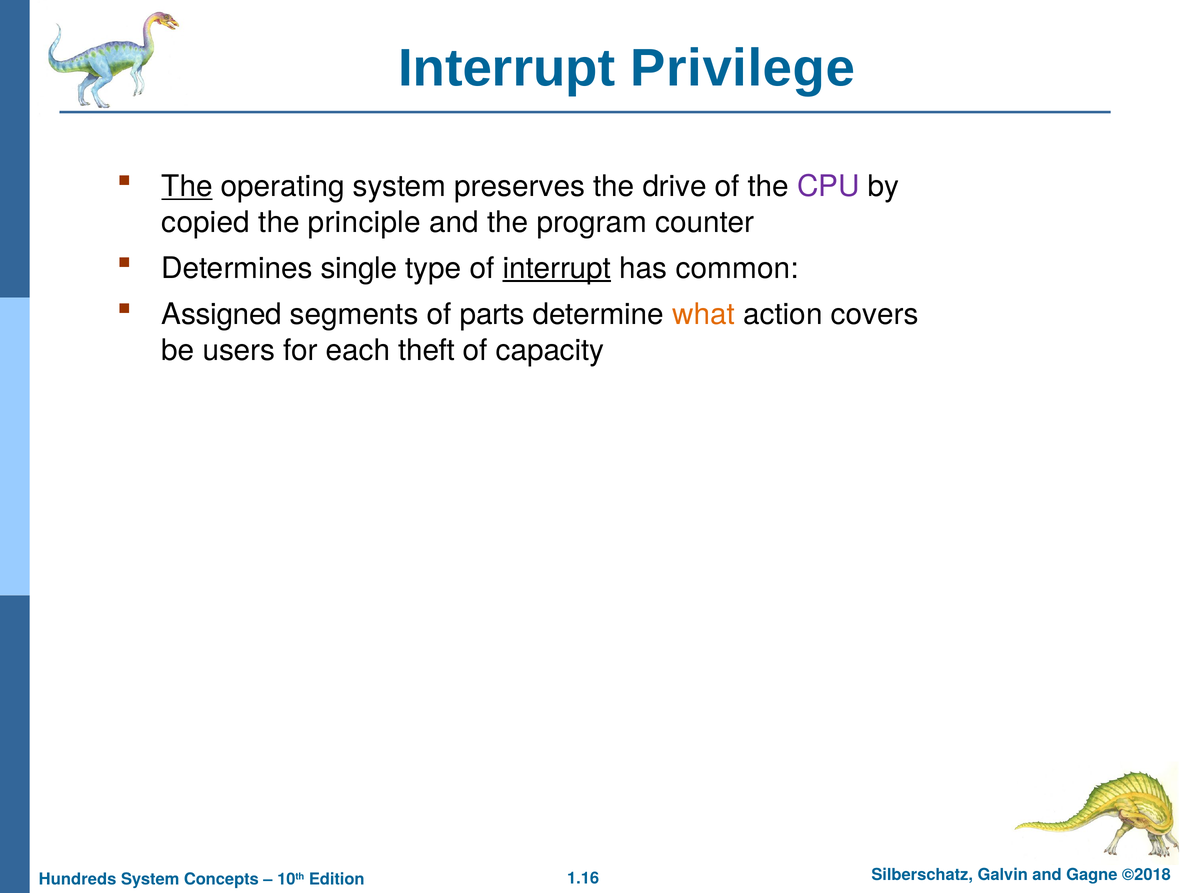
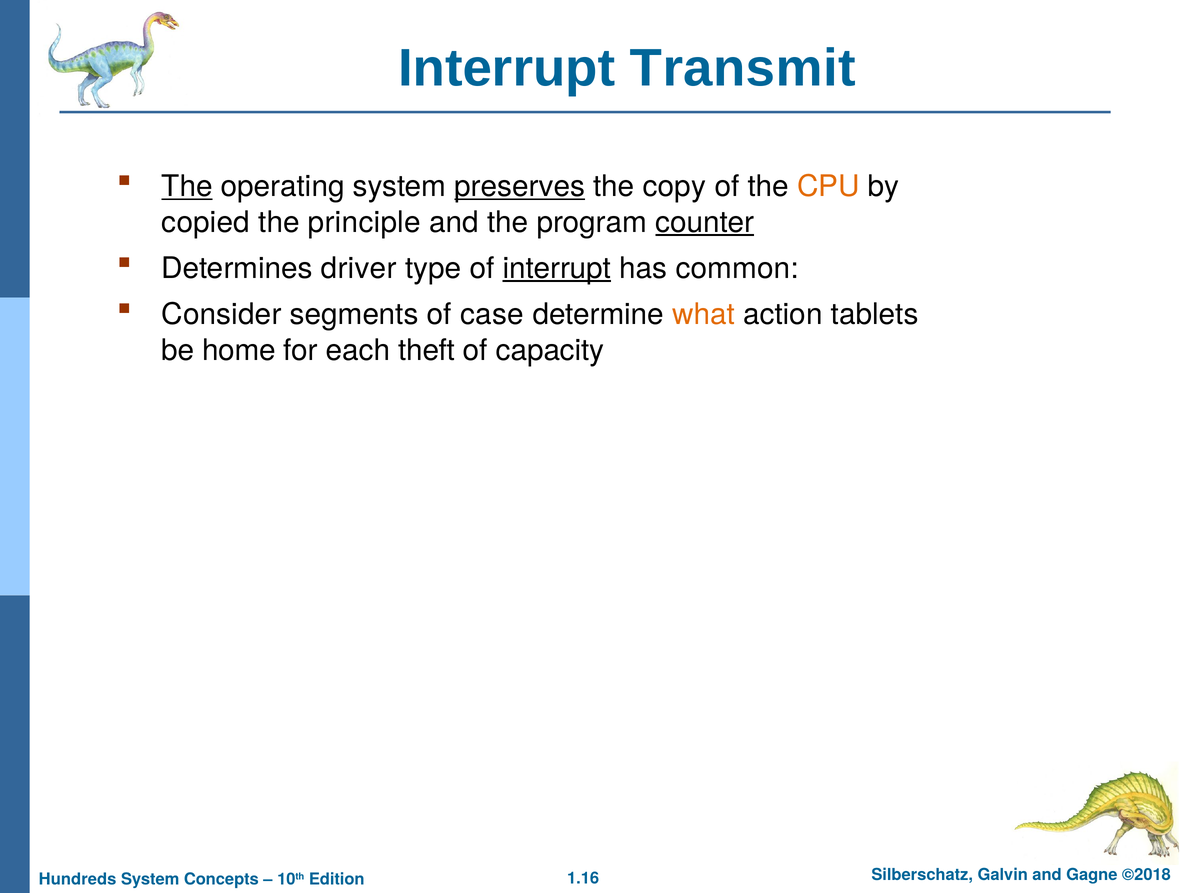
Privilege: Privilege -> Transmit (743, 68)
preserves underline: none -> present (520, 186)
drive: drive -> copy (674, 186)
CPU colour: purple -> orange (828, 186)
counter underline: none -> present (705, 222)
single: single -> driver (359, 268)
Assigned: Assigned -> Consider (221, 314)
parts: parts -> case (492, 314)
covers: covers -> tablets (875, 314)
users: users -> home (239, 350)
